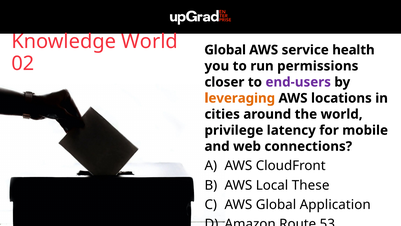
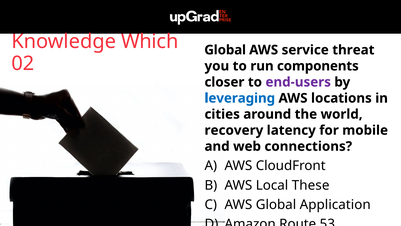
Knowledge World: World -> Which (150, 42)
health: health -> threat (353, 50)
permissions: permissions -> components (318, 66)
leveraging colour: orange -> blue (240, 98)
privilege: privilege -> recovery (234, 130)
